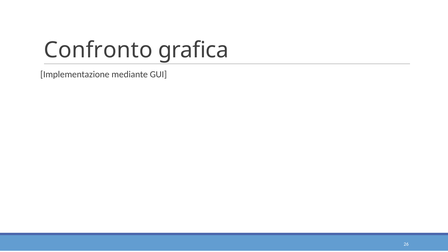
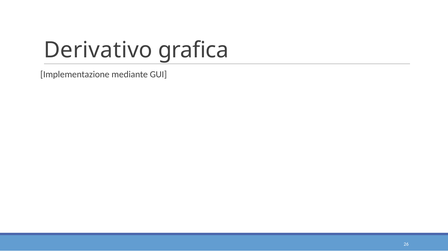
Confronto: Confronto -> Derivativo (98, 50)
